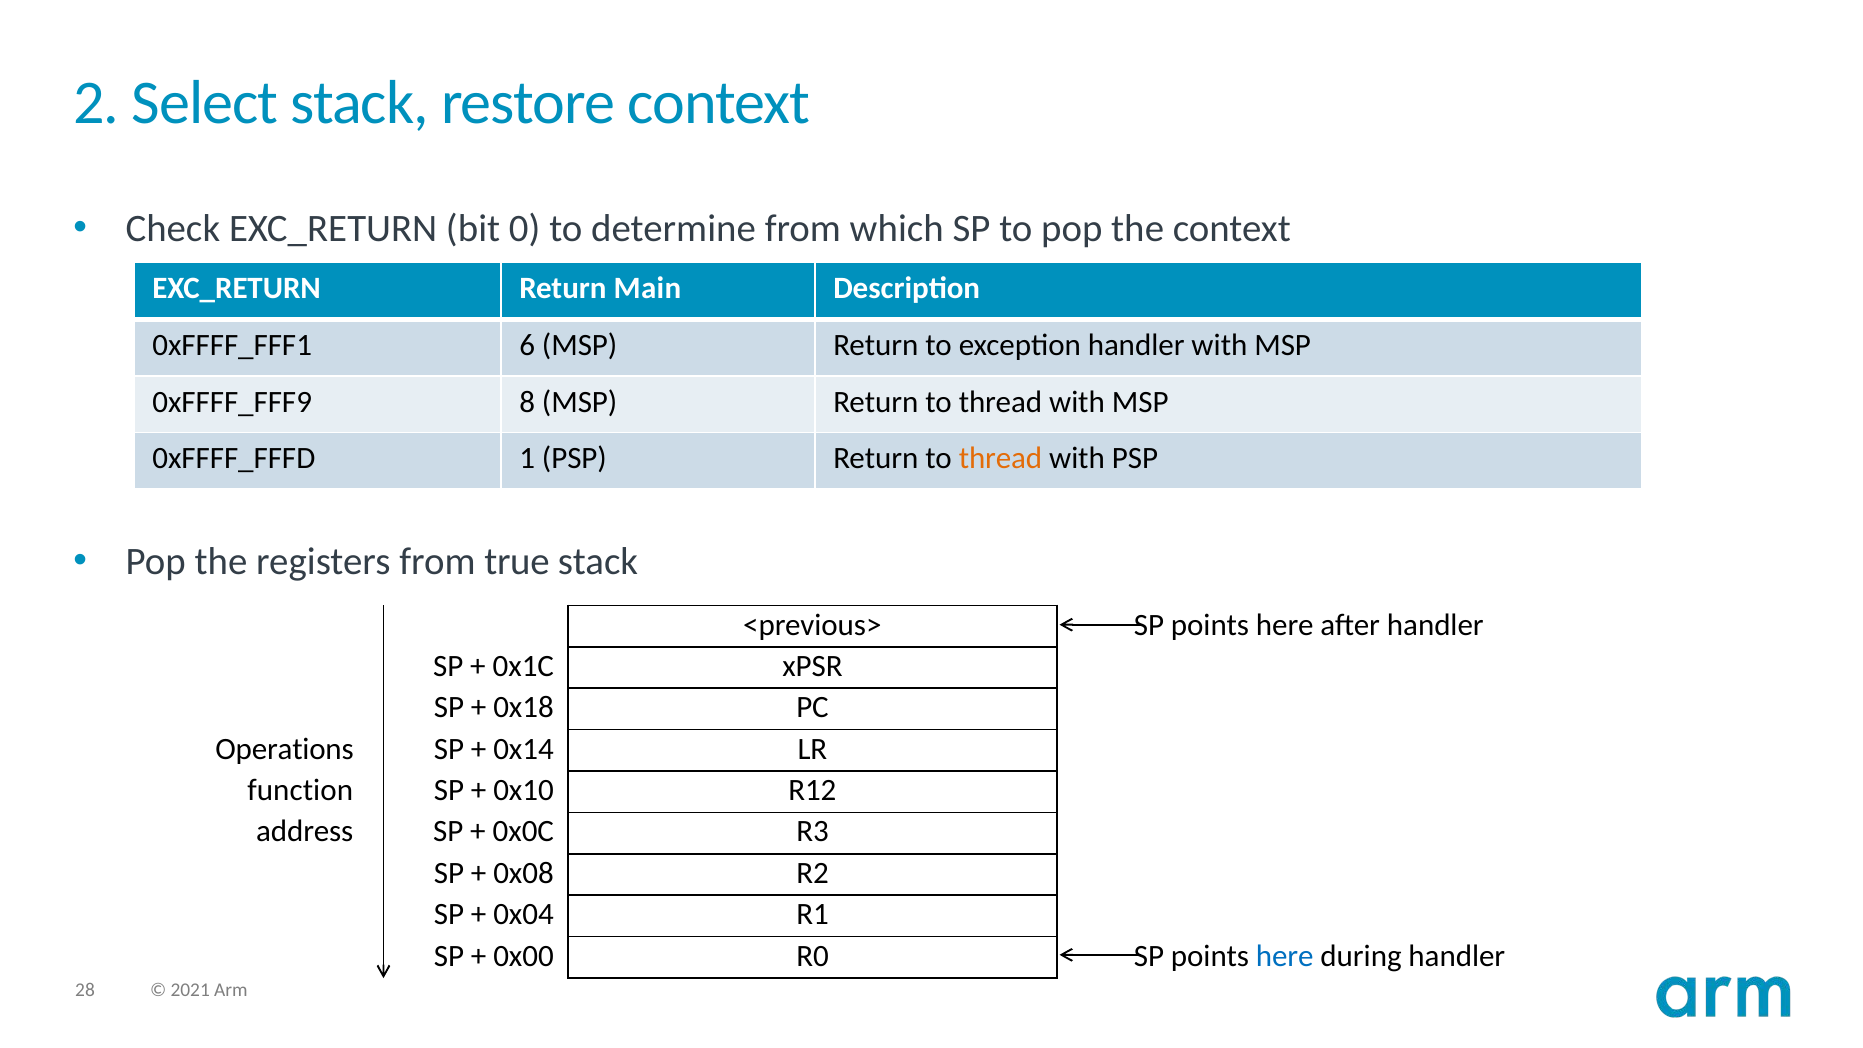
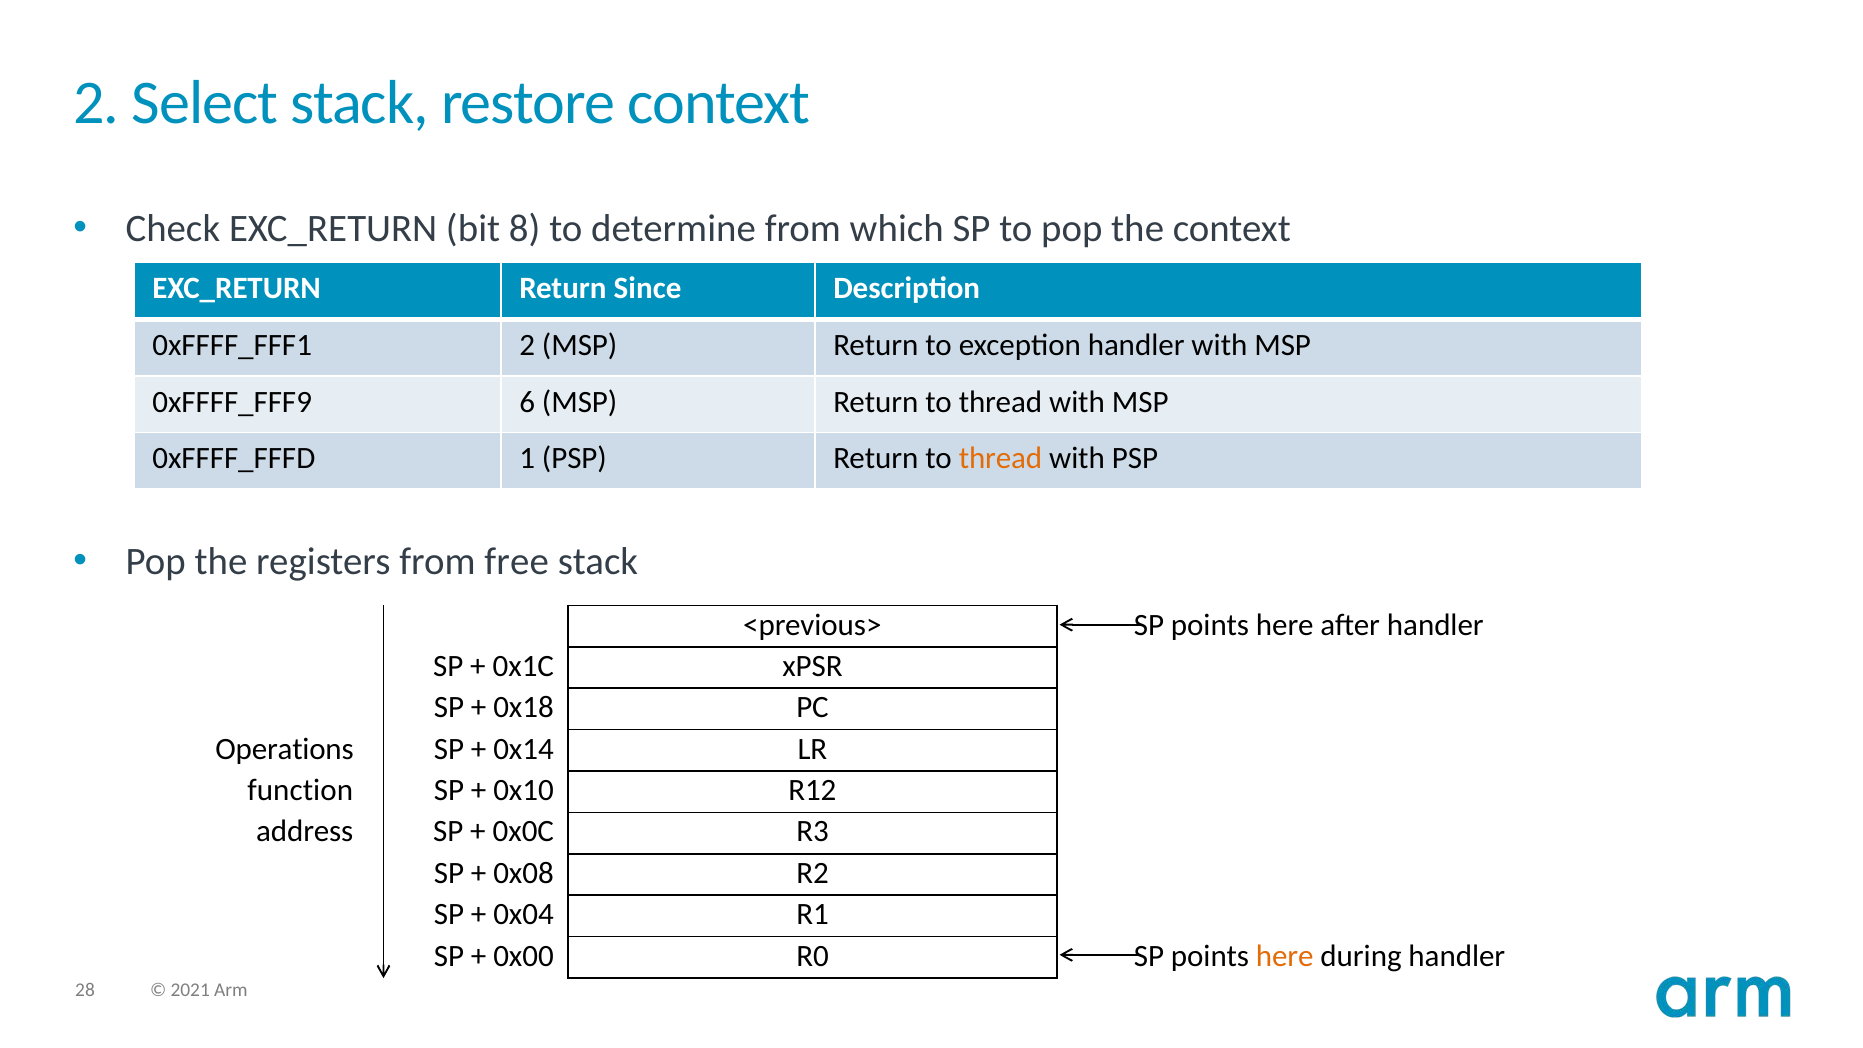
0: 0 -> 8 (525, 229)
Main: Main -> Since (648, 289)
6: 6 -> 2 (527, 345)
8: 8 -> 6 (527, 402)
true: true -> free (517, 562)
here colour: blue -> orange (1285, 956)
